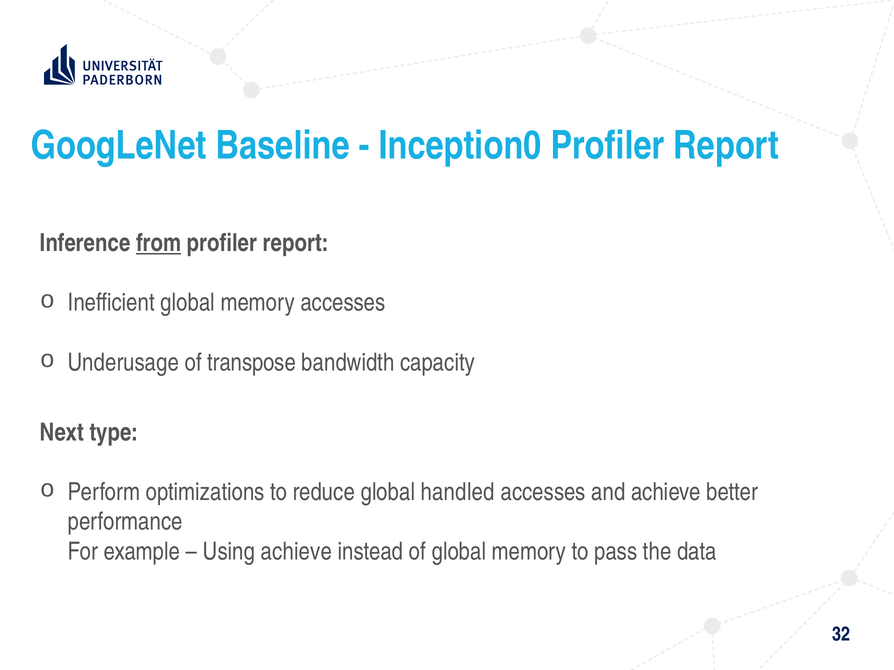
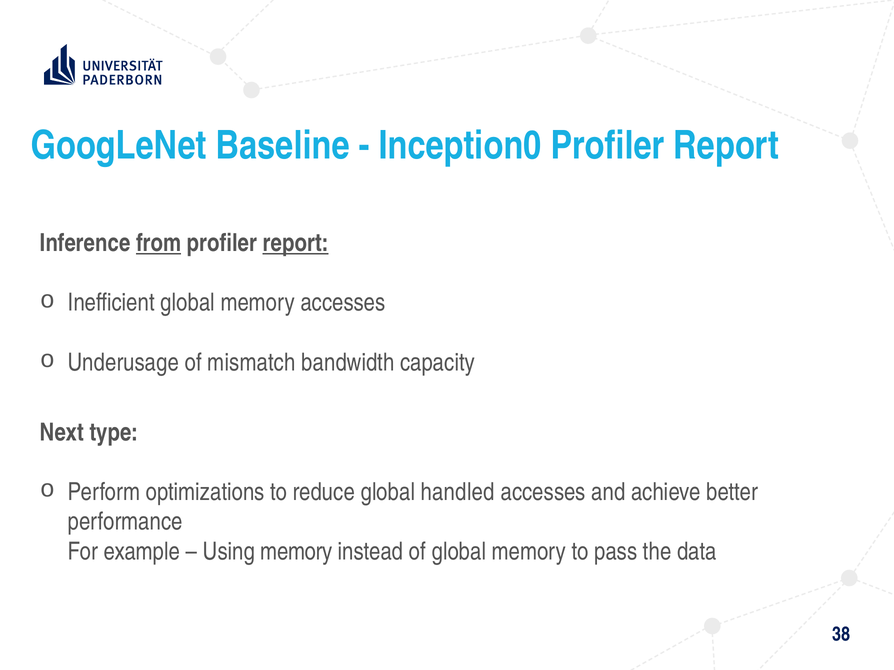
report underline: none -> present (296, 243)
transpose: transpose -> mismatch (252, 363)
Using achieve: achieve -> memory (296, 552)
32: 32 -> 38 (841, 635)
